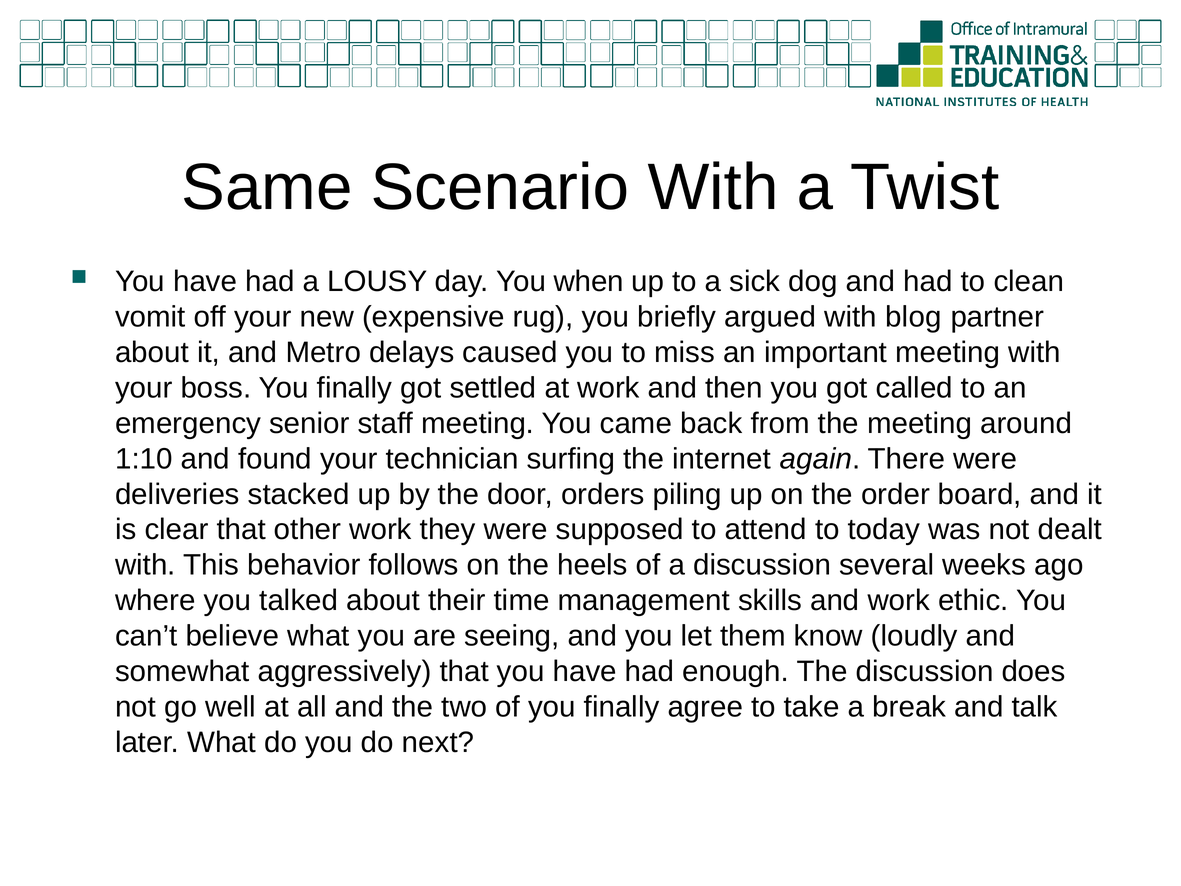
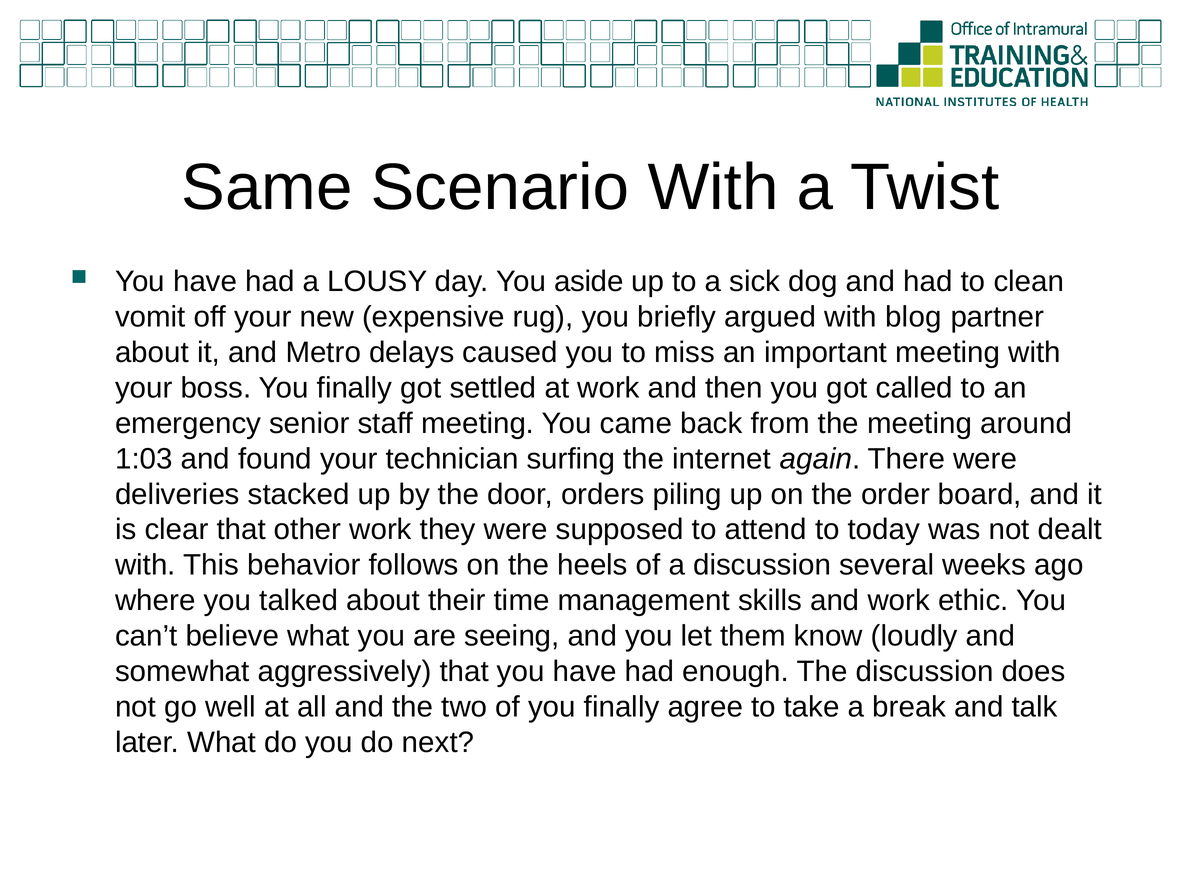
when: when -> aside (589, 282)
1:10: 1:10 -> 1:03 (144, 459)
